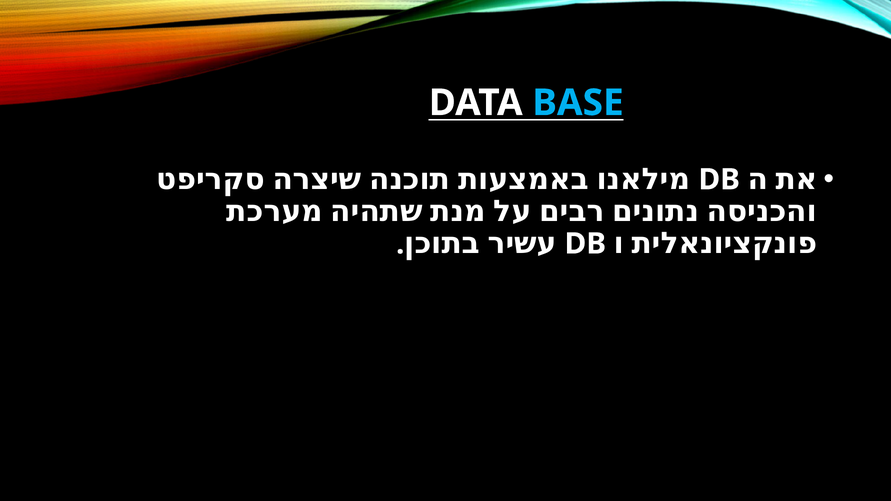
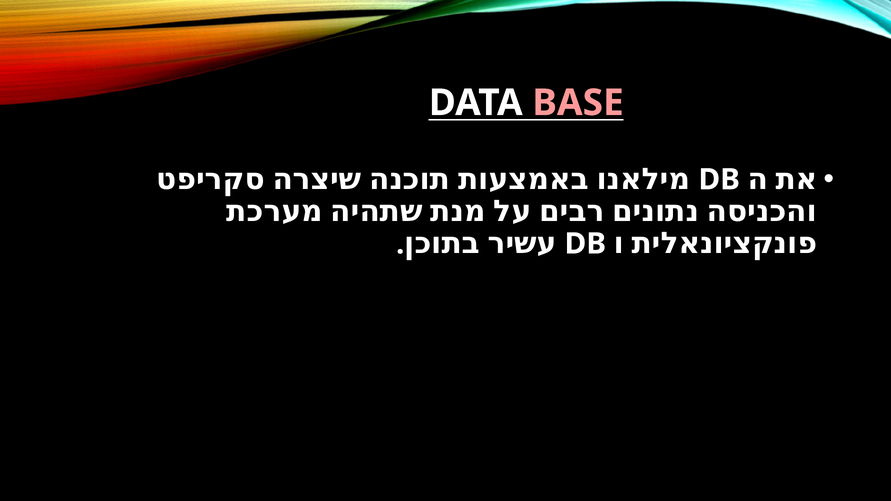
BASE colour: light blue -> pink (578, 103)
